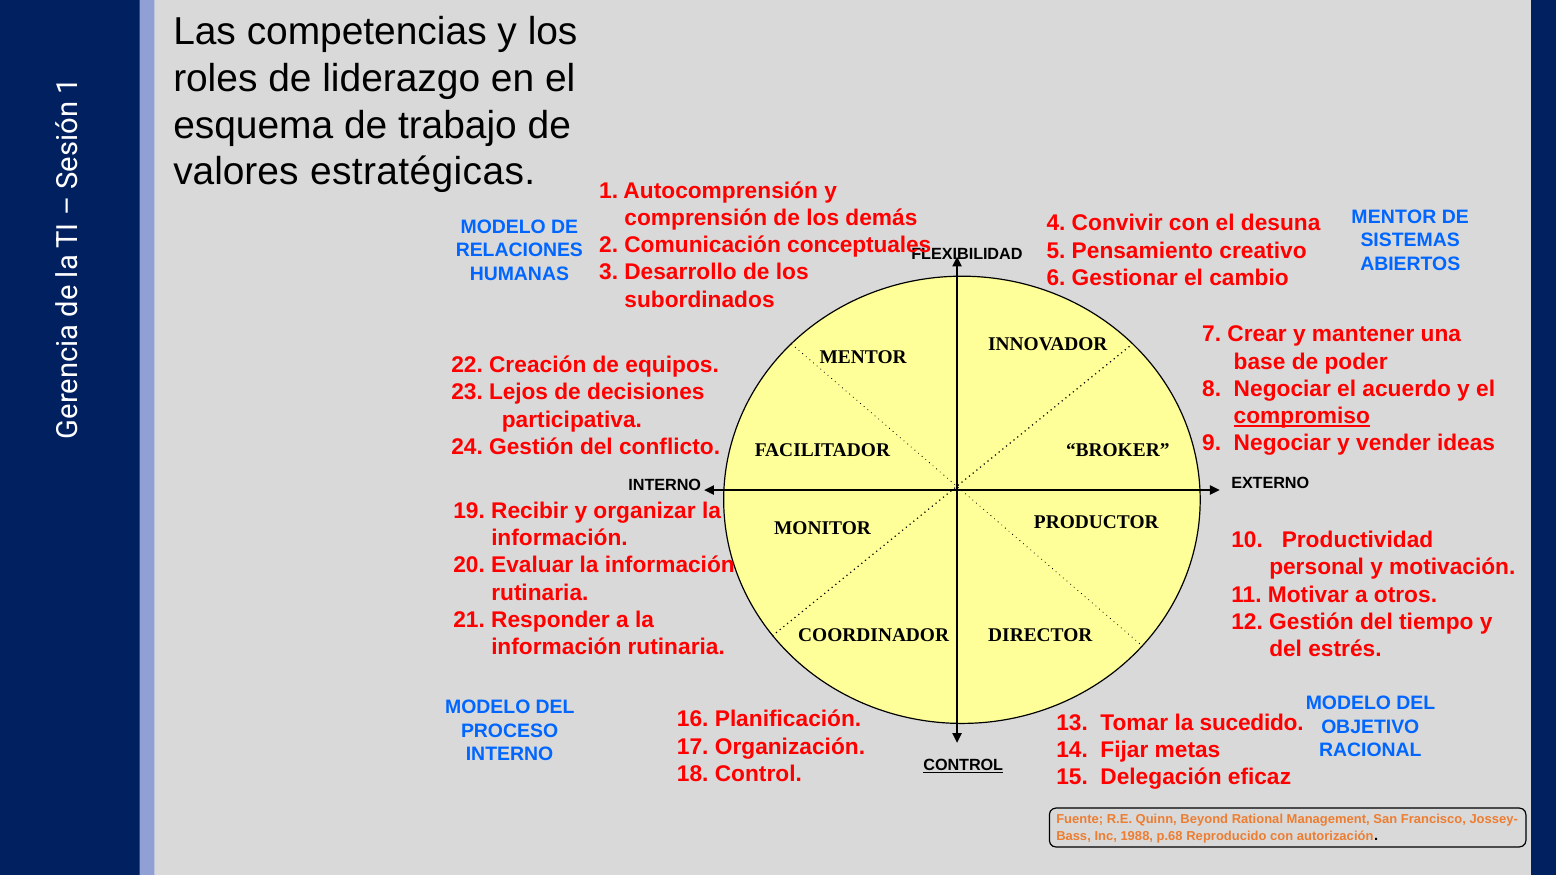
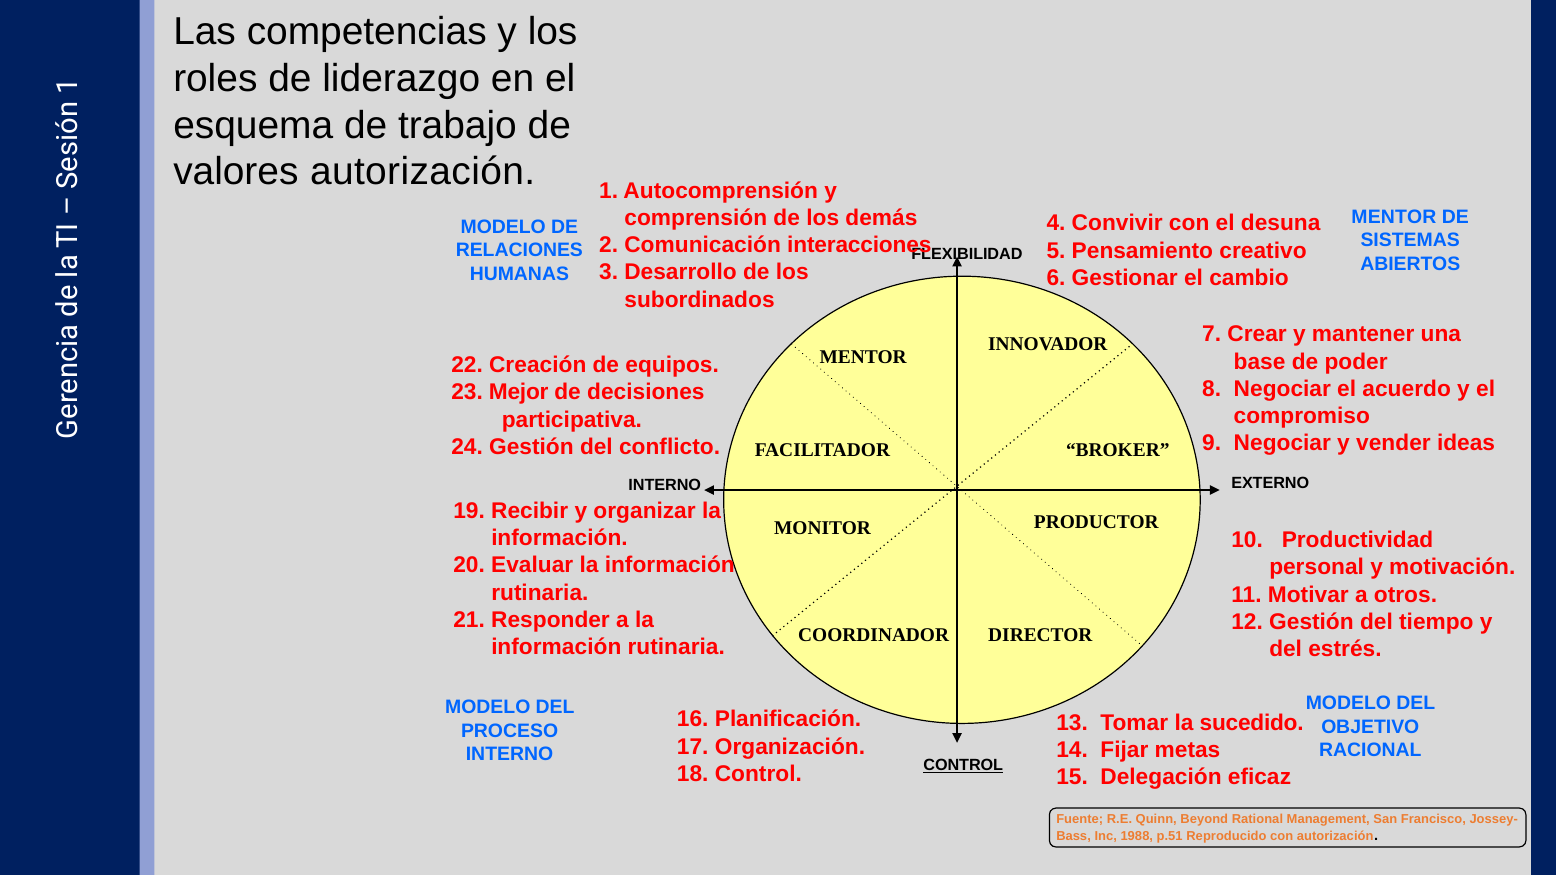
valores estratégicas: estratégicas -> autorización (423, 172)
conceptuales: conceptuales -> interacciones (859, 245)
Lejos: Lejos -> Mejor (519, 393)
compromiso underline: present -> none (1302, 416)
p.68: p.68 -> p.51 (1170, 837)
